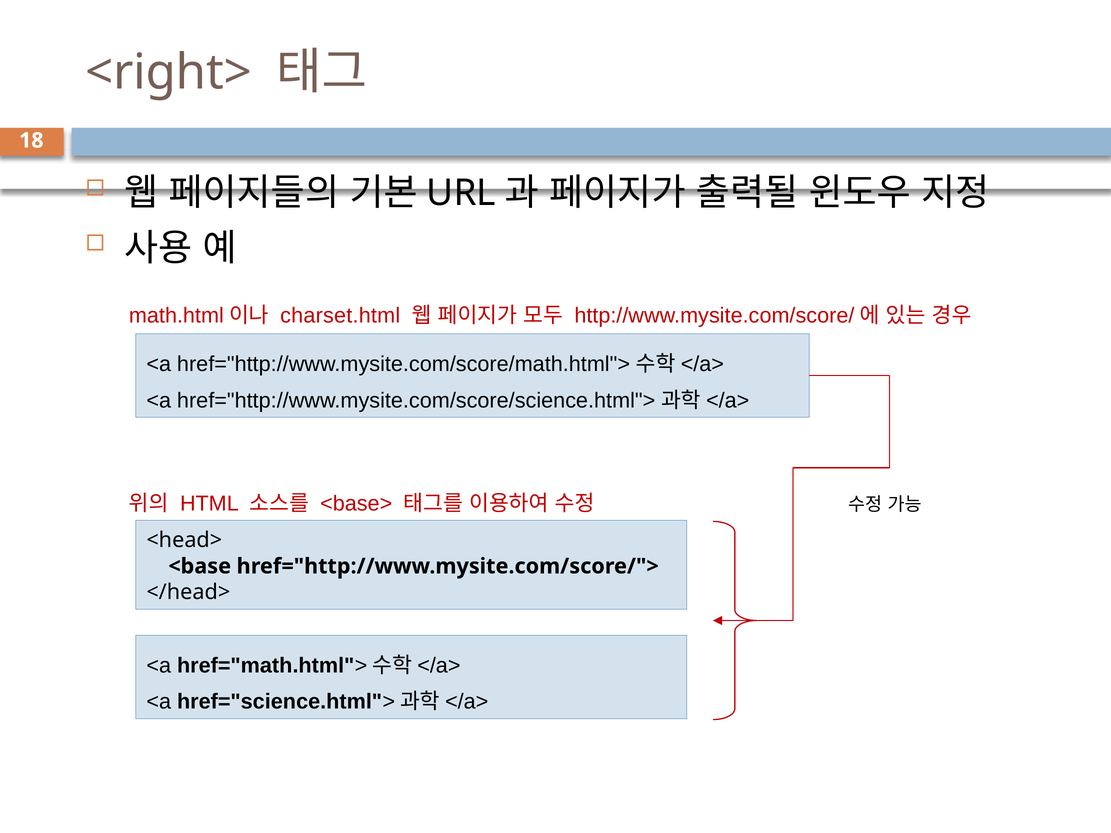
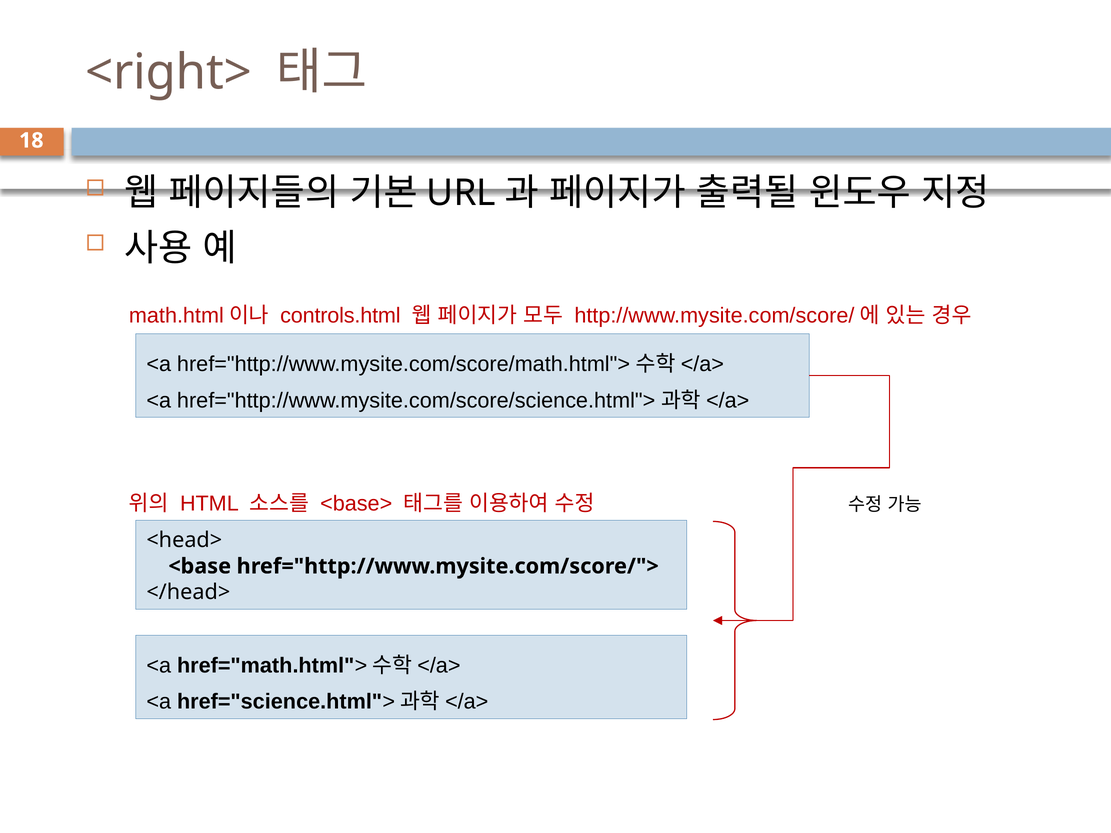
charset.html: charset.html -> controls.html (340, 316)
